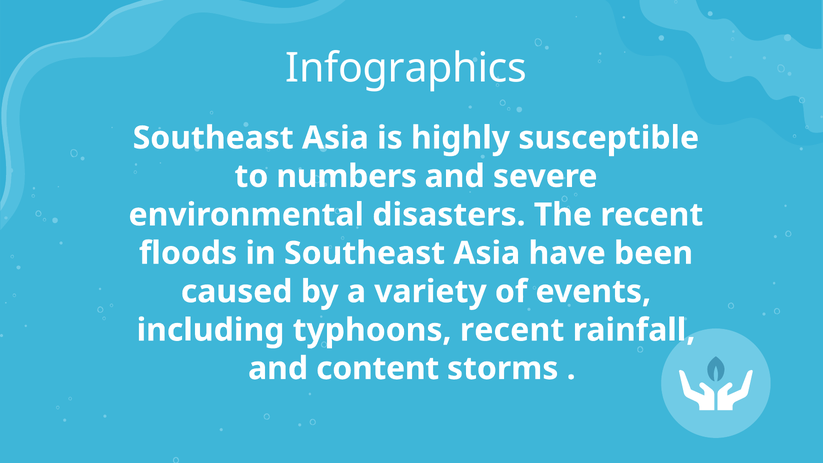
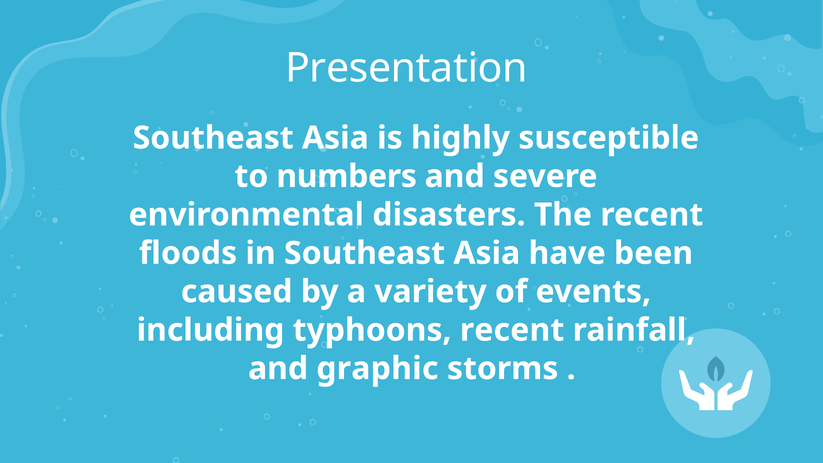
Infographics: Infographics -> Presentation (406, 68)
content: content -> graphic (377, 369)
